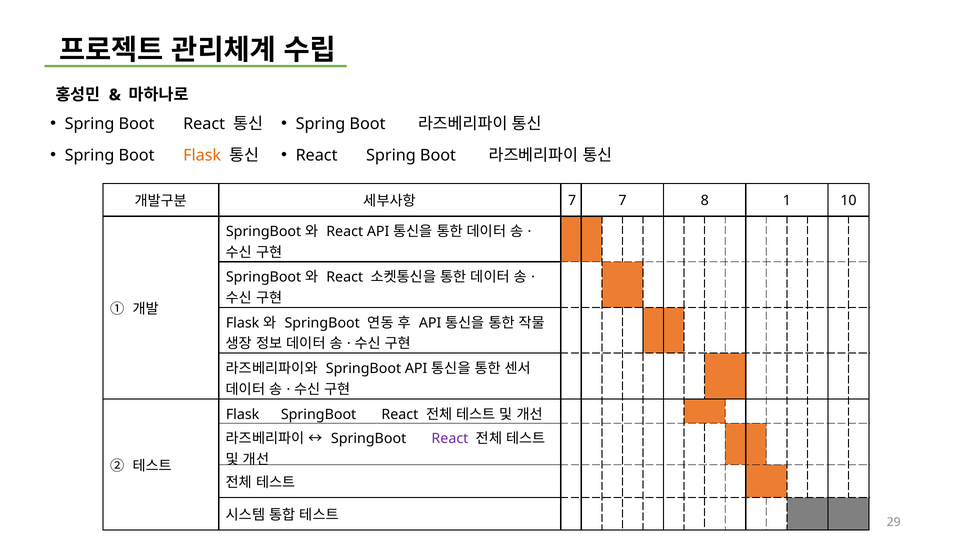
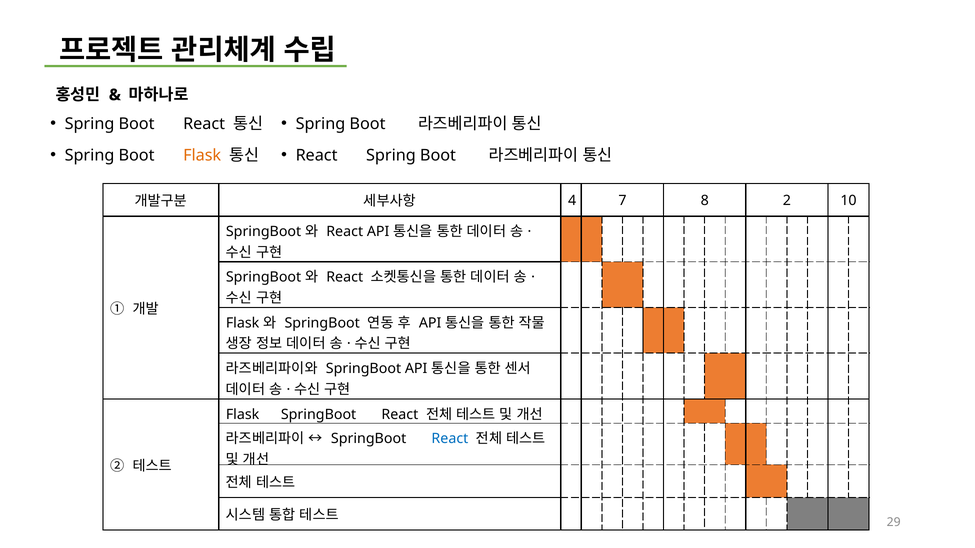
7: 7 -> 4 (572, 201)
1: 1 -> 2 (787, 201)
React colour: purple -> blue (450, 439)
